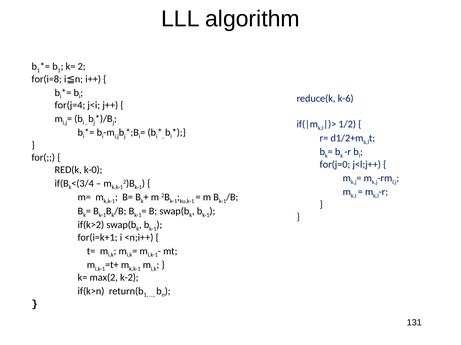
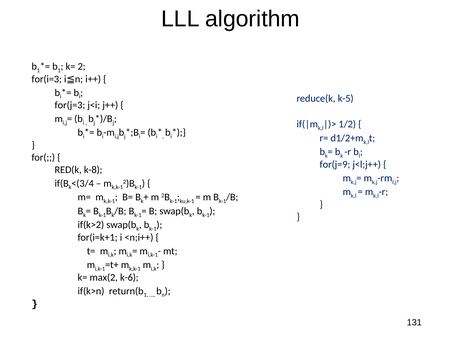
for(i=8: for(i=8 -> for(i=3 (47, 79)
k-6: k-6 -> k-5 (346, 99)
for(j=4: for(j=4 -> for(j=3 (70, 105)
for(j=0: for(j=0 -> for(j=9 (335, 165)
k-0: k-0 -> k-8 (93, 170)
k-2: k-2 -> k-6 (129, 278)
